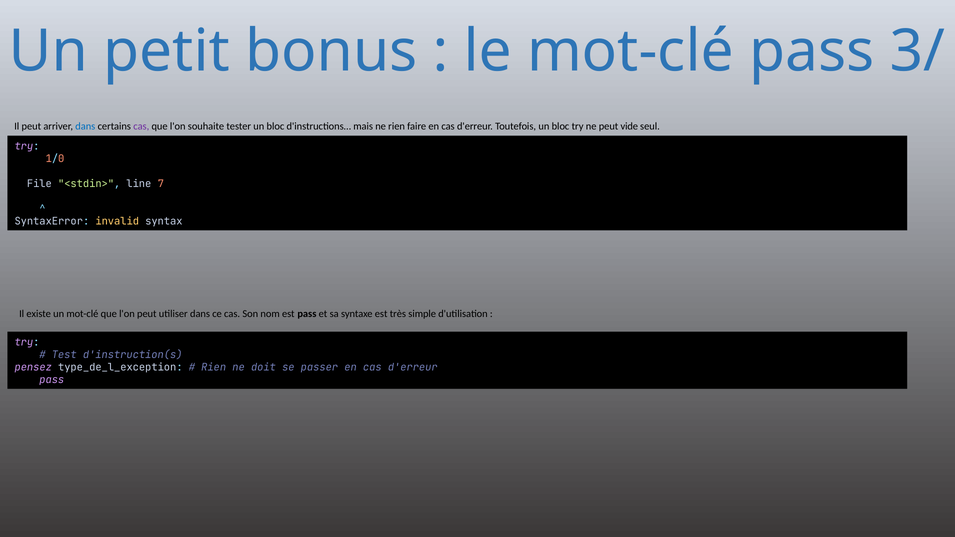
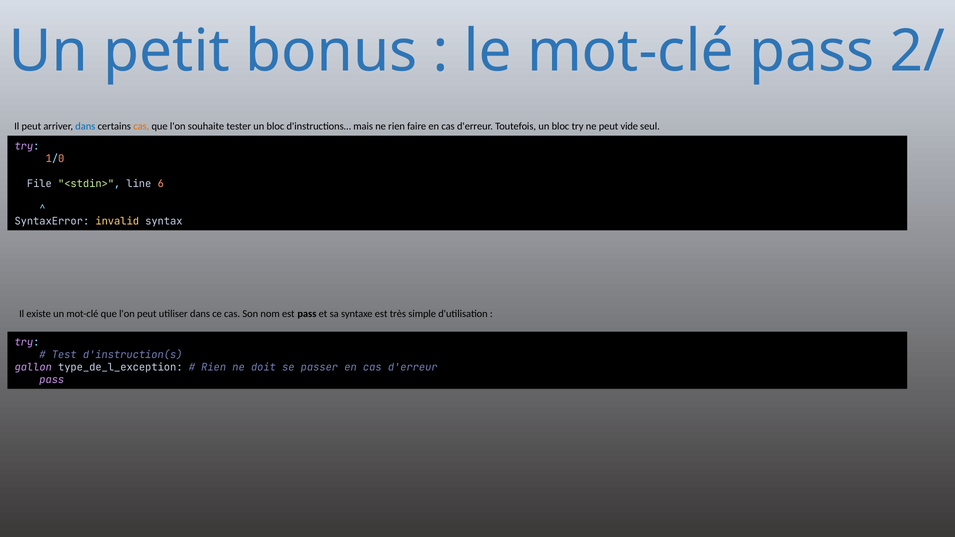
3/: 3/ -> 2/ (917, 52)
cas colour: purple -> orange (141, 126)
7: 7 -> 6 (161, 184)
pensez: pensez -> gallon (33, 367)
